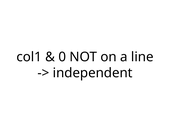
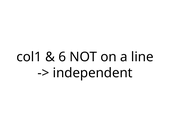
0: 0 -> 6 (62, 57)
